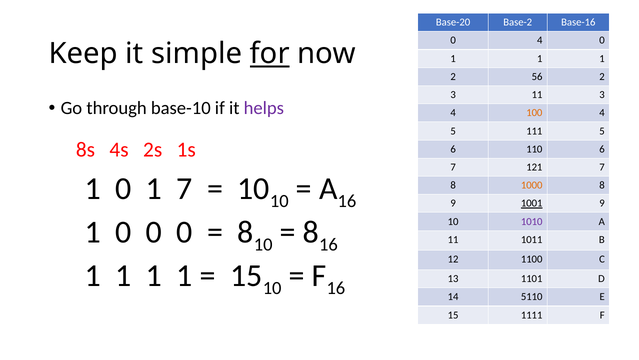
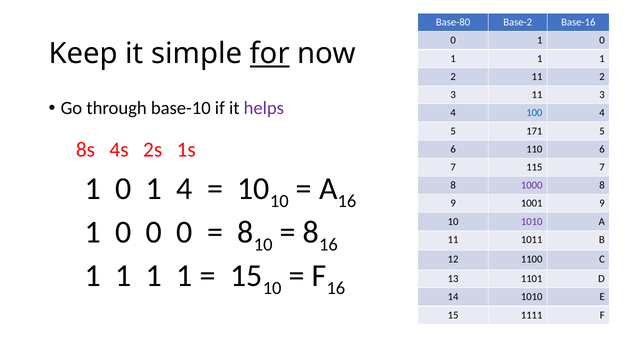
Base-20: Base-20 -> Base-80 (453, 22)
4: 4 -> 1 (540, 40)
2 56: 56 -> 11 (537, 77)
100 colour: orange -> blue (534, 113)
111: 111 -> 171 (534, 131)
121: 121 -> 115 (534, 167)
1 7: 7 -> 4 (184, 188)
1000 colour: orange -> purple (532, 185)
1001 underline: present -> none (532, 203)
14 5110: 5110 -> 1010 (532, 296)
